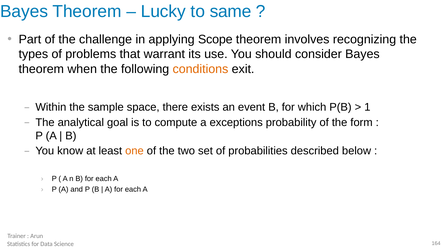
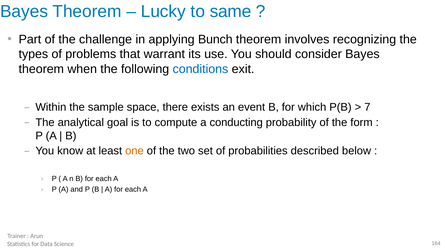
Scope: Scope -> Bunch (215, 39)
conditions colour: orange -> blue (200, 69)
1: 1 -> 7 (367, 107)
exceptions: exceptions -> conducting (236, 123)
